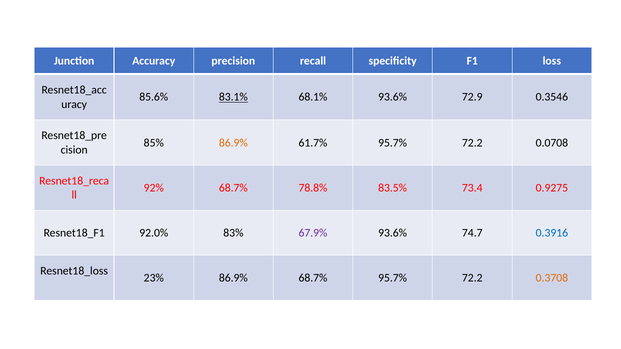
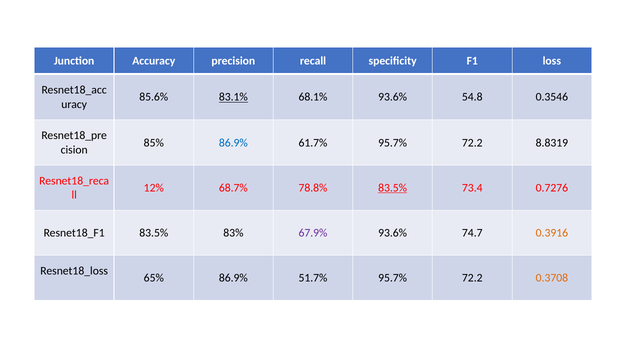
72.9: 72.9 -> 54.8 (472, 97)
86.9% colour: orange -> blue (233, 143)
0.0708: 0.0708 -> 8.8319 (552, 143)
92%: 92% -> 12% (154, 188)
83.5% underline: none -> present (393, 188)
0.9275: 0.9275 -> 0.7276 (552, 188)
92.0%: 92.0% -> 83.5% (154, 233)
0.3916 colour: blue -> orange (552, 233)
23%: 23% -> 65% (154, 278)
86.9% 68.7%: 68.7% -> 51.7% (313, 278)
